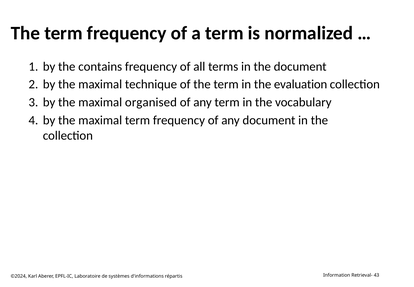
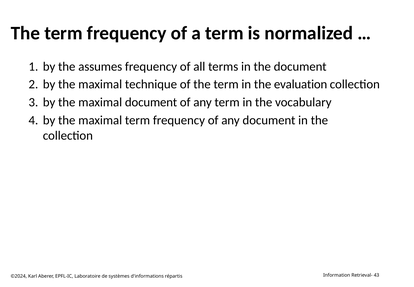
contains: contains -> assumes (100, 67)
maximal organised: organised -> document (151, 102)
